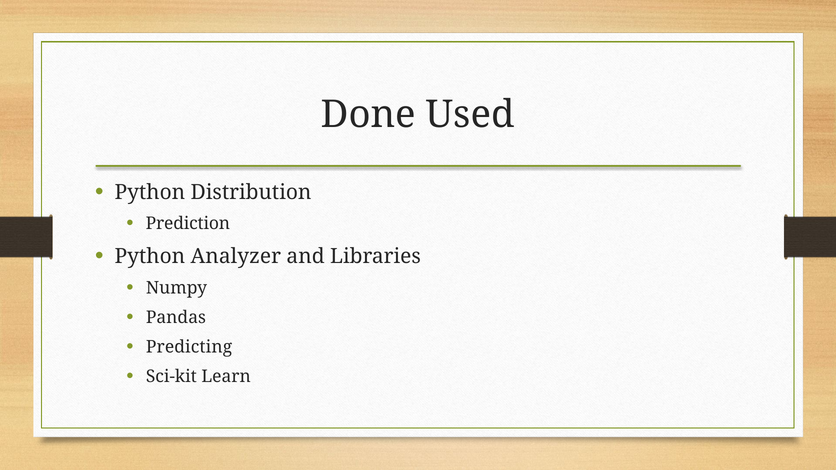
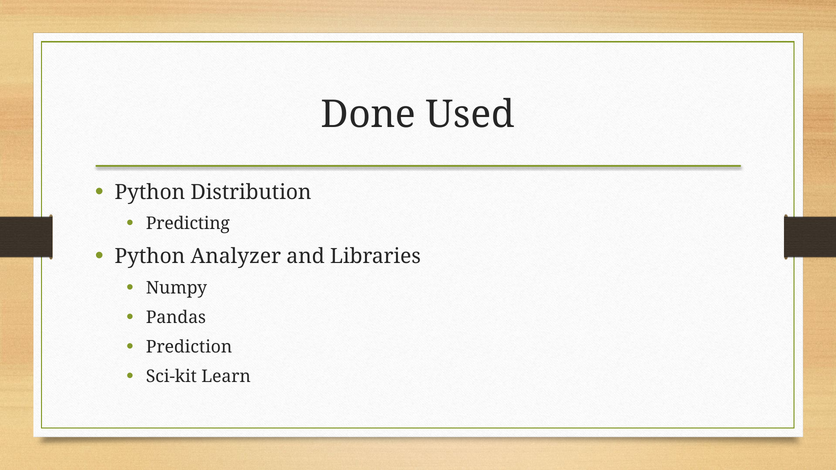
Prediction: Prediction -> Predicting (188, 224)
Predicting: Predicting -> Prediction (189, 347)
